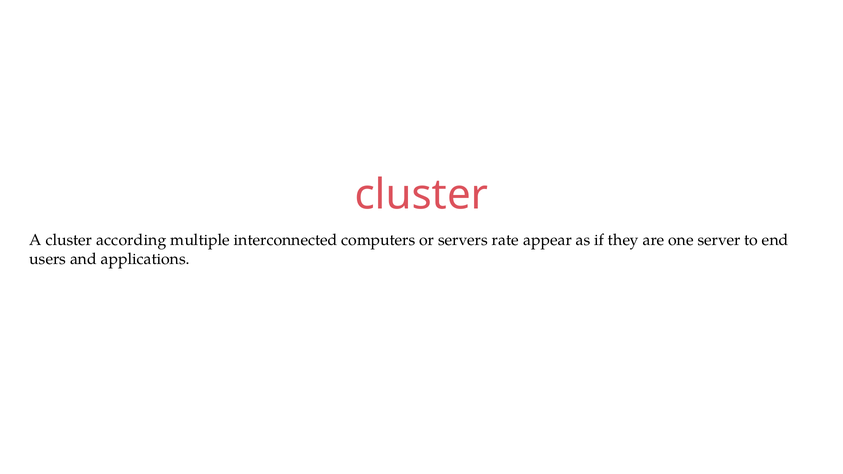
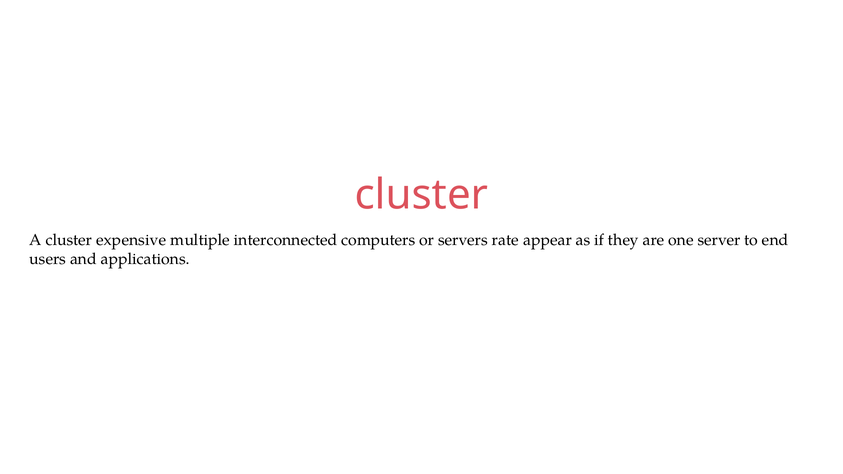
according: according -> expensive (131, 240)
